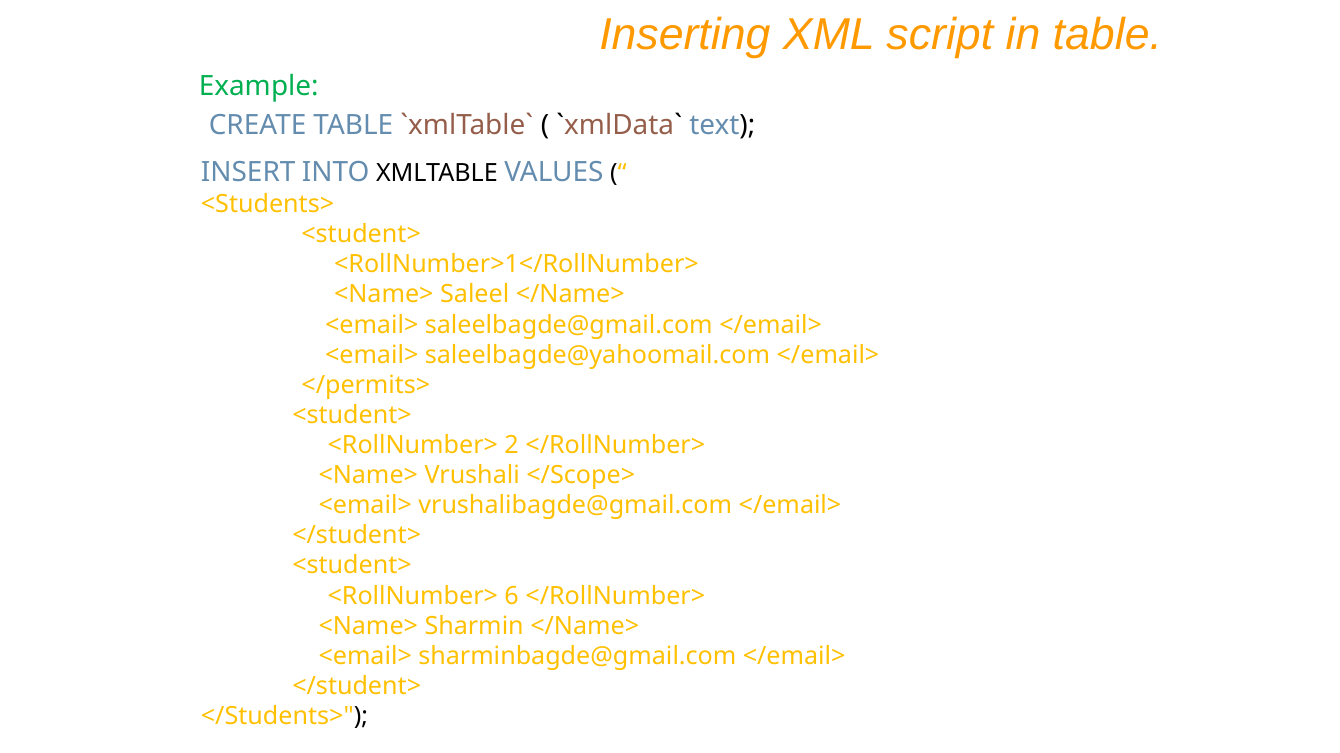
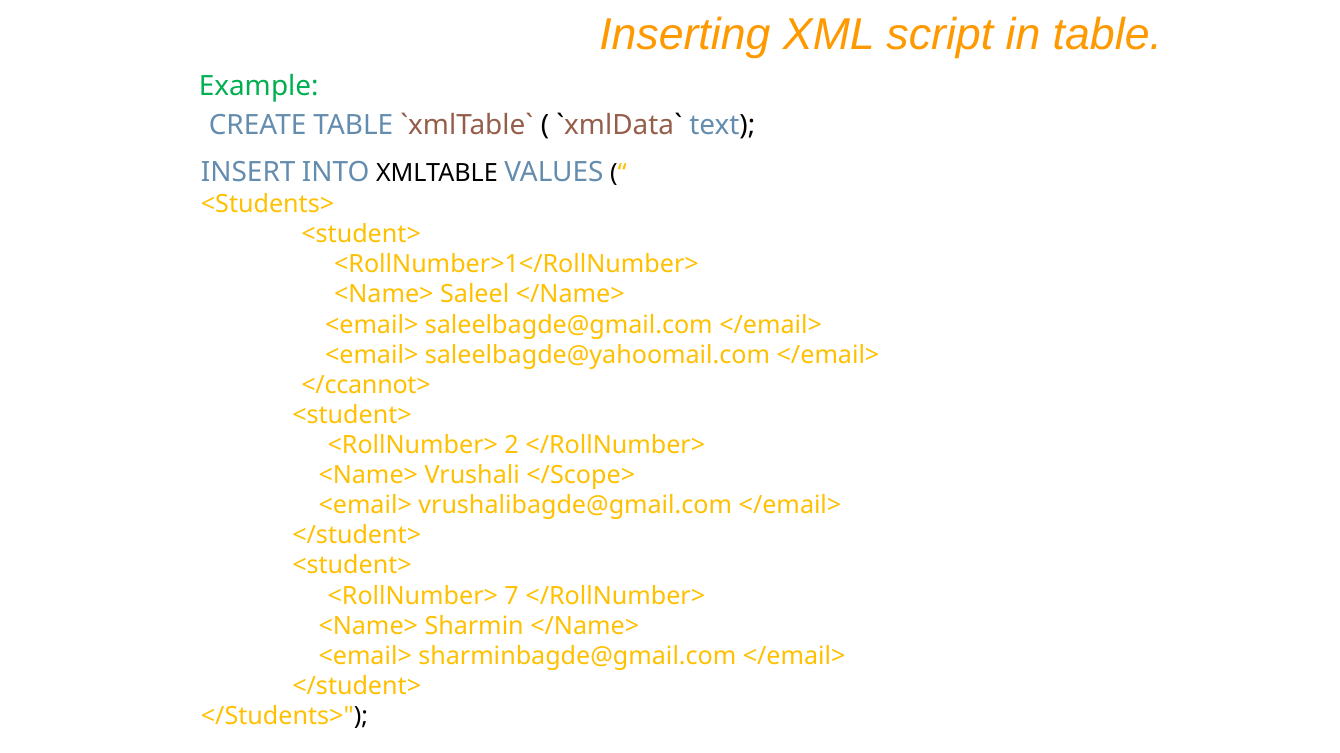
</permits>: </permits> -> </ccannot> (366, 385)
6: 6 -> 7 (512, 596)
